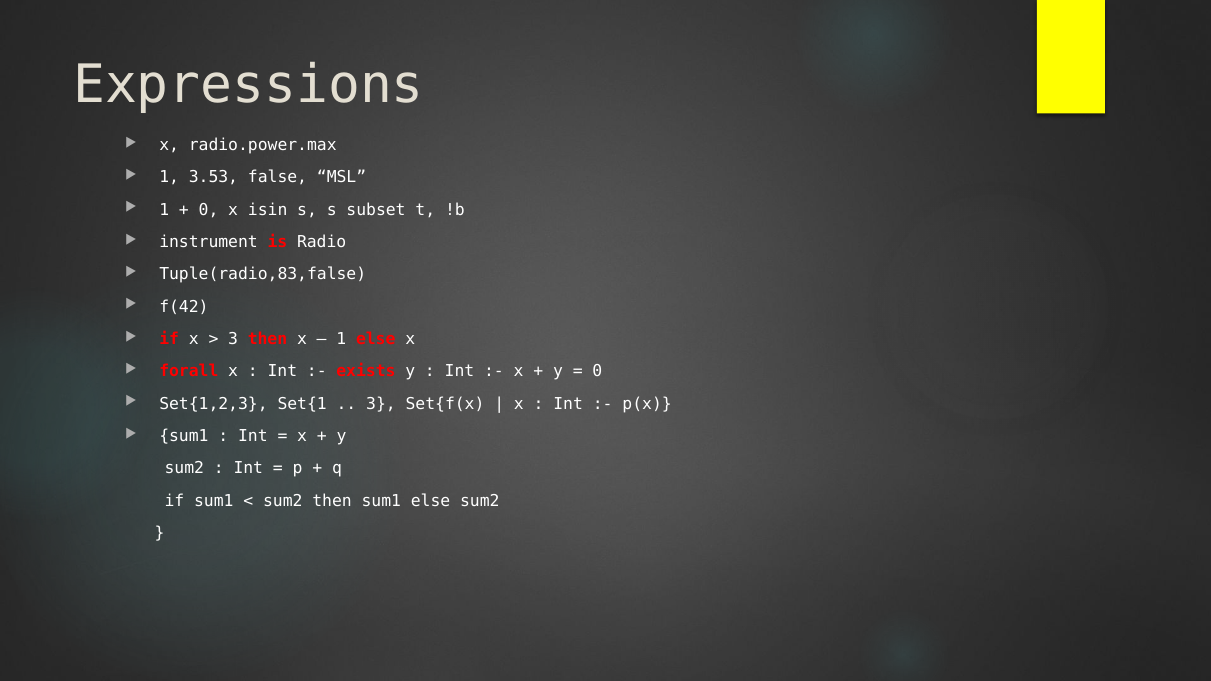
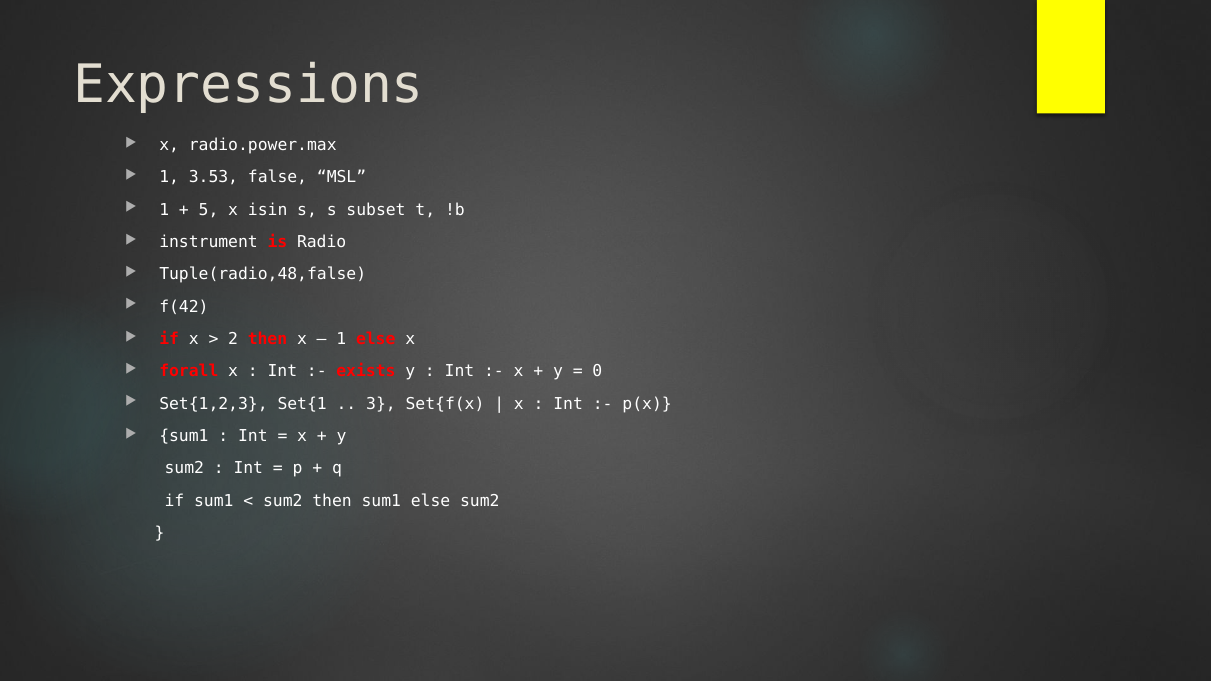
0: 0 -> 5 (209, 210)
Tuple(radio,83,false: Tuple(radio,83,false -> Tuple(radio,48,false (263, 275)
3: 3 -> 2 (233, 339)
